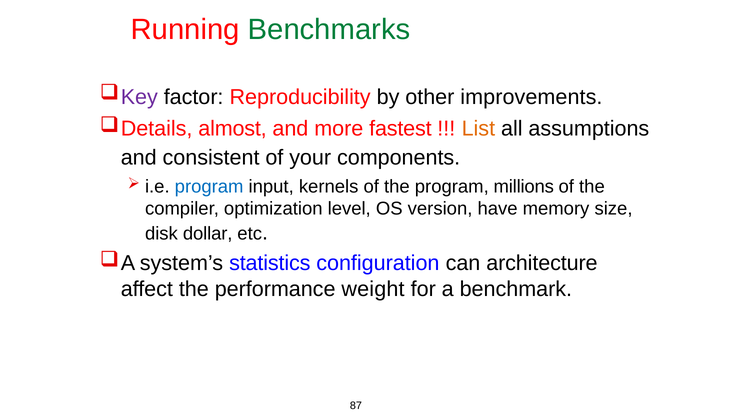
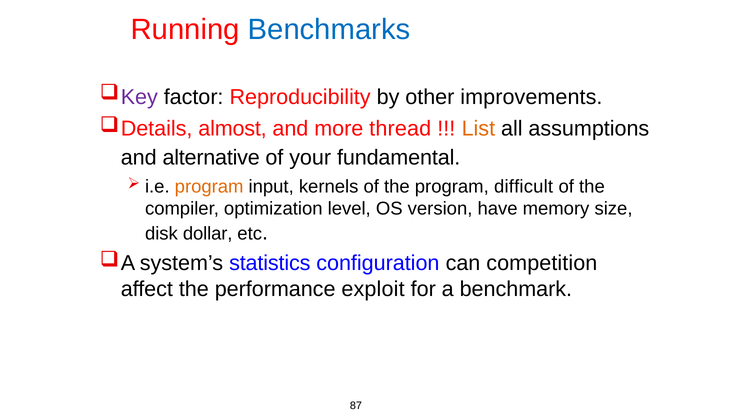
Benchmarks colour: green -> blue (329, 29)
fastest: fastest -> thread (400, 129)
consistent: consistent -> alternative (211, 158)
components: components -> fundamental (399, 158)
program colour: blue -> orange (209, 186)
millions: millions -> difficult (524, 186)
architecture: architecture -> competition (542, 263)
weight: weight -> exploit (373, 289)
